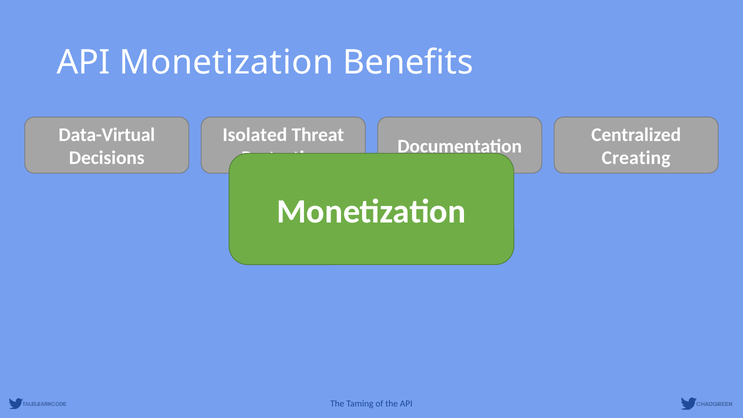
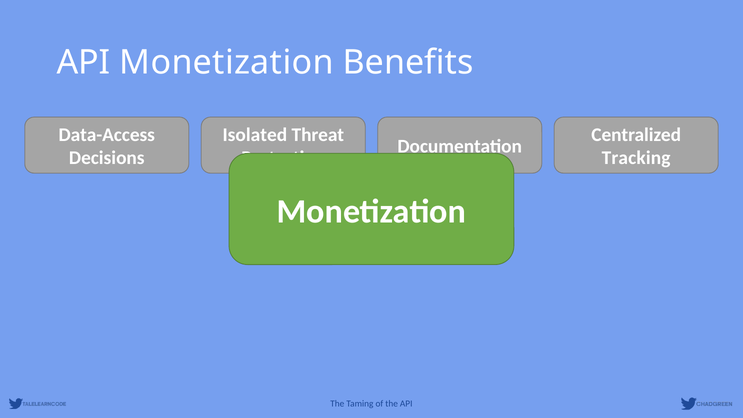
Data-Virtual: Data-Virtual -> Data-Access (107, 135)
Creating: Creating -> Tracking (636, 158)
